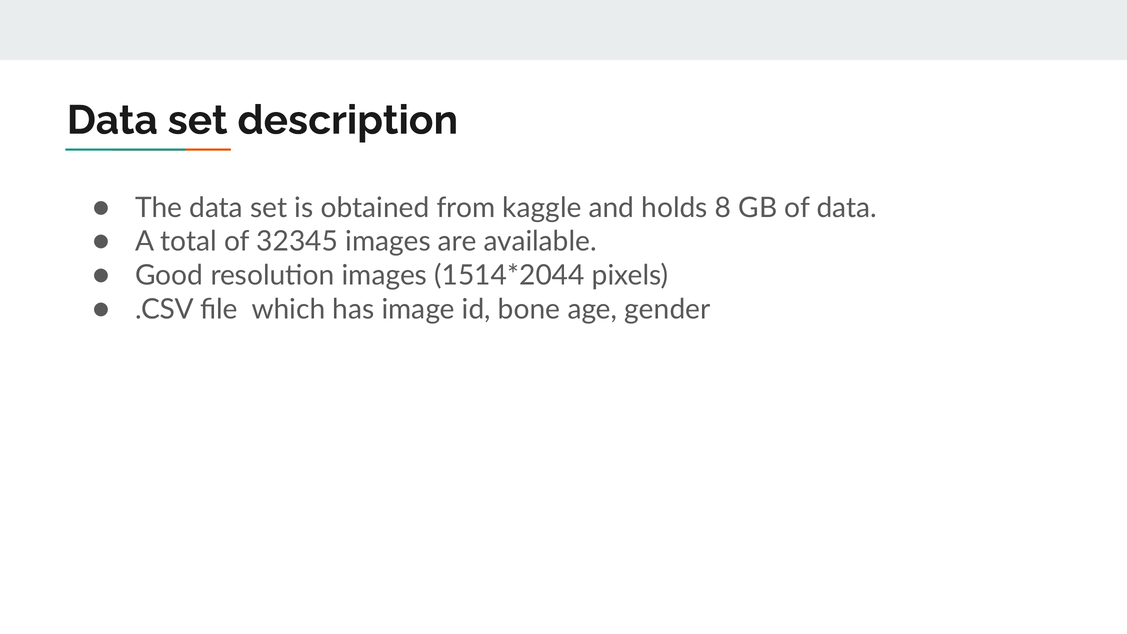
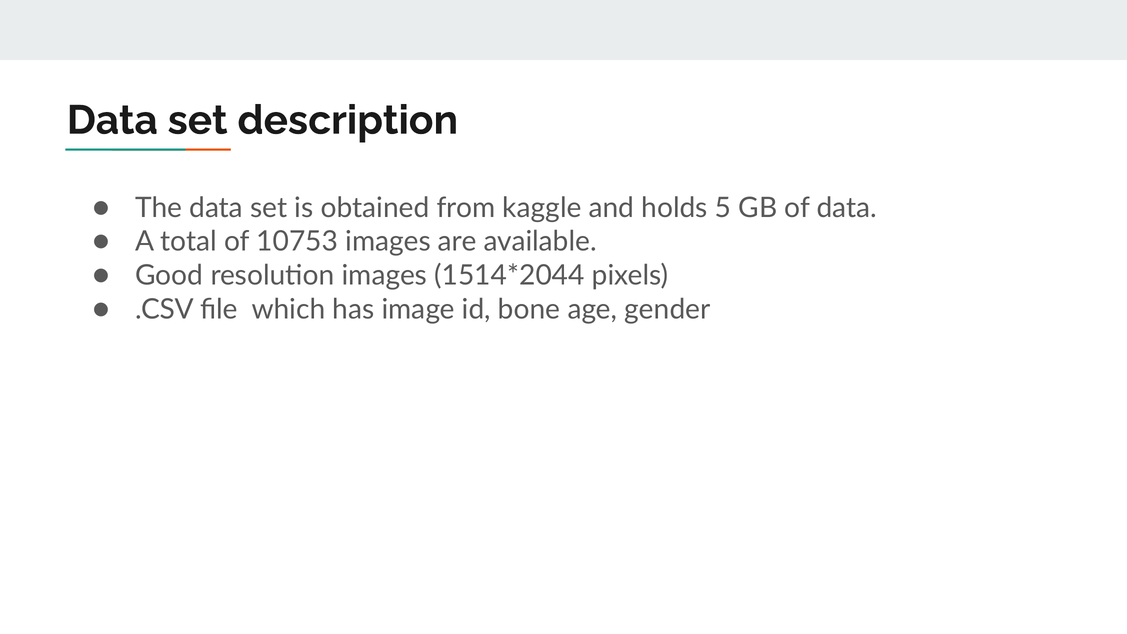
8: 8 -> 5 (723, 208)
32345: 32345 -> 10753 (297, 242)
